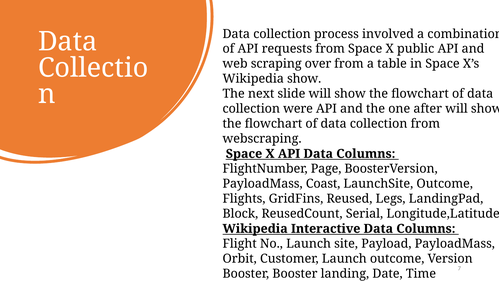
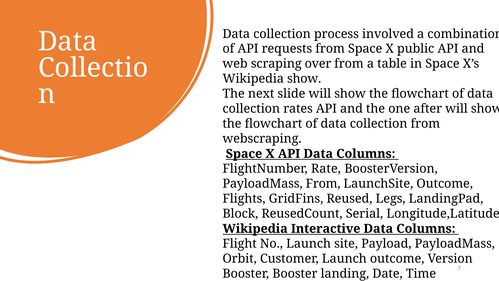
were: were -> rates (298, 109)
Page: Page -> Rate (326, 169)
PayloadMass Coast: Coast -> From (323, 184)
